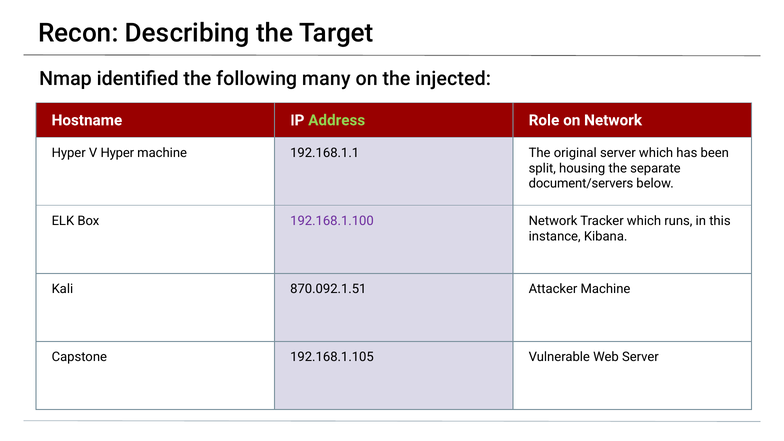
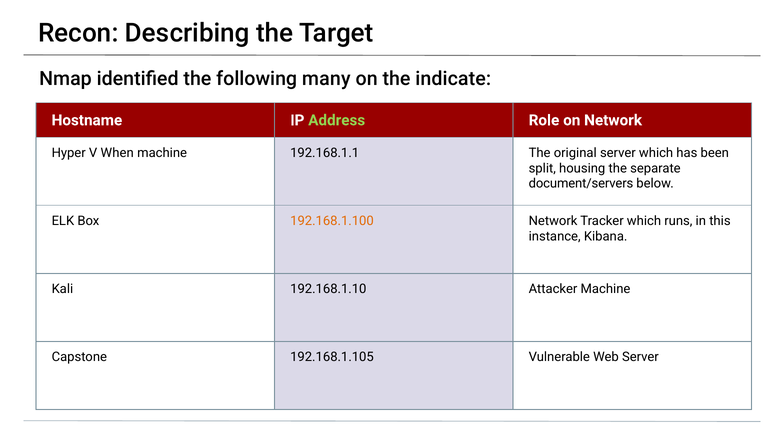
injected: injected -> indicate (453, 79)
V Hyper: Hyper -> When (117, 153)
192.168.1.100 colour: purple -> orange (332, 221)
870.092.1.51: 870.092.1.51 -> 192.168.1.10 (328, 289)
